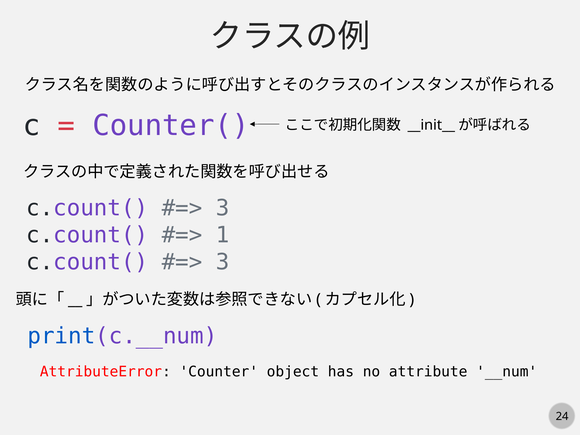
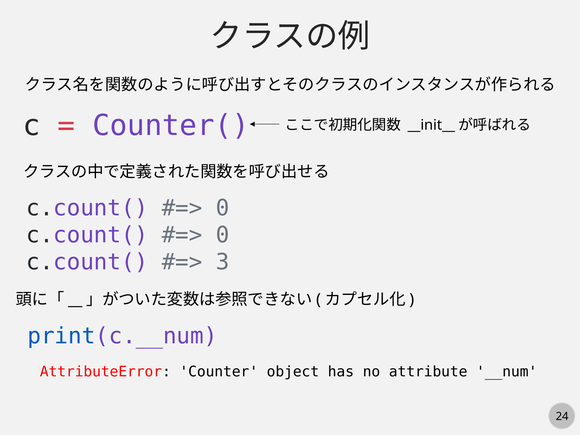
3: 3 -> 0 (223, 208)
1: 1 -> 0 (223, 235)
